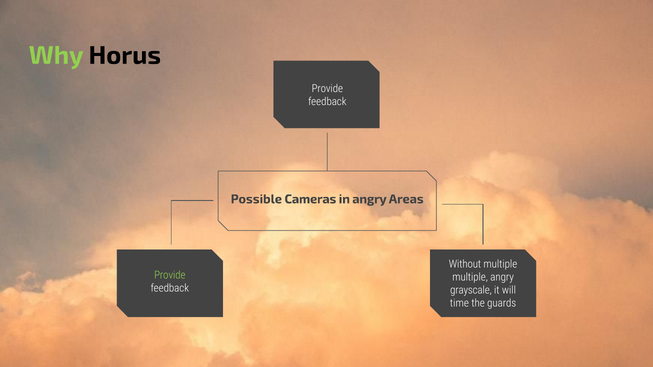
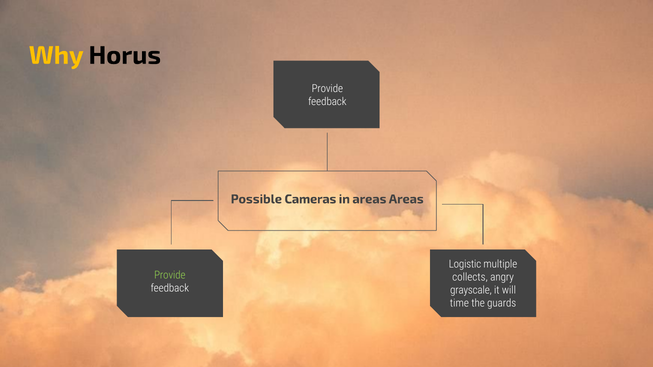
Why colour: light green -> yellow (56, 55)
in angry: angry -> areas (369, 199)
Without: Without -> Logistic (465, 264)
multiple: multiple -> collects (470, 277)
